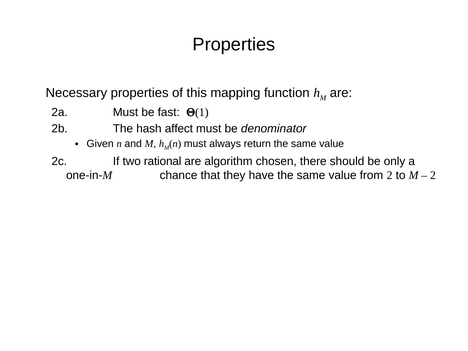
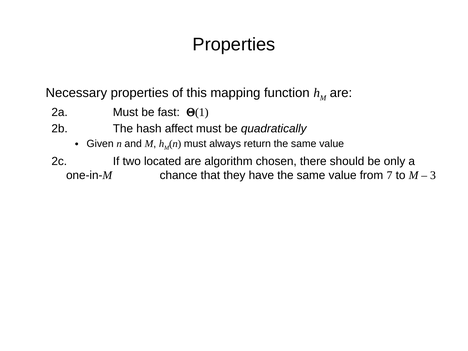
denominator: denominator -> quadratically (274, 129)
rational: rational -> located (163, 161)
from 2: 2 -> 7 (390, 175)
2: 2 -> 3 (433, 175)
